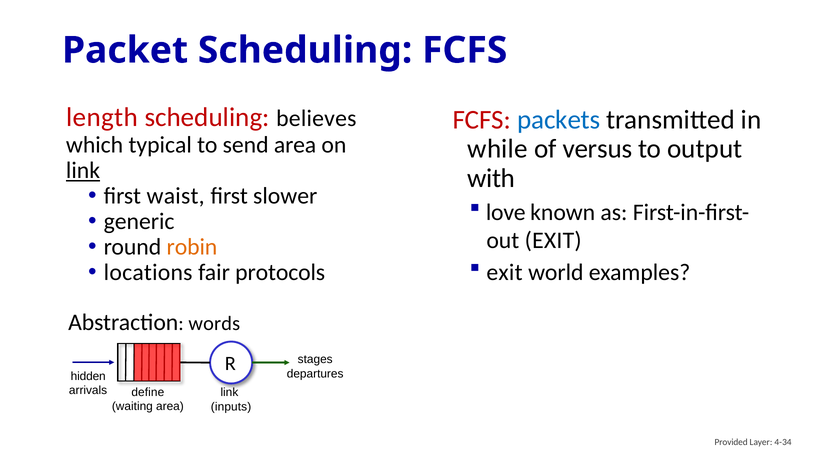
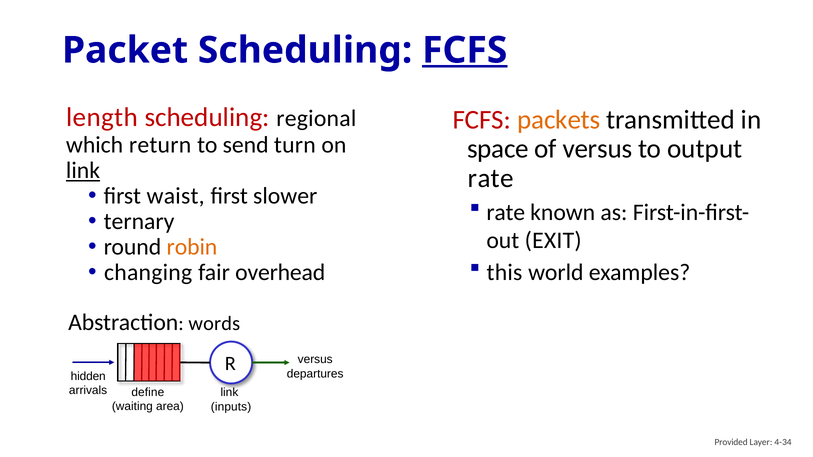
FCFS underline: none -> present (465, 50)
believes: believes -> regional (316, 119)
packets colour: blue -> orange (559, 120)
typical: typical -> return (160, 145)
send area: area -> turn (295, 145)
while: while -> space (498, 149)
with: with -> rate (491, 178)
love: love -> rate (506, 212)
generic: generic -> ternary (139, 222)
exit: exit -> this (504, 273)
locations: locations -> changing (148, 273)
protocols: protocols -> overhead (280, 273)
stages: stages -> versus (315, 360)
